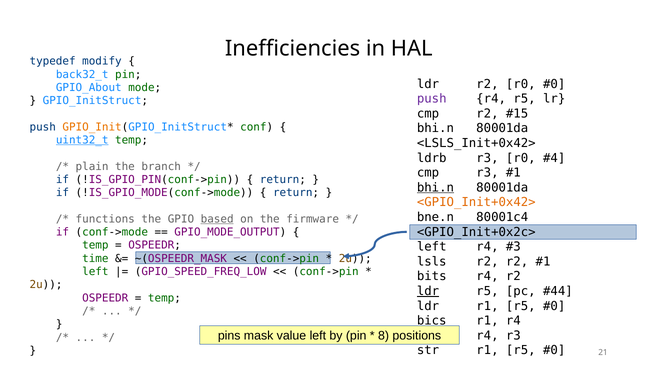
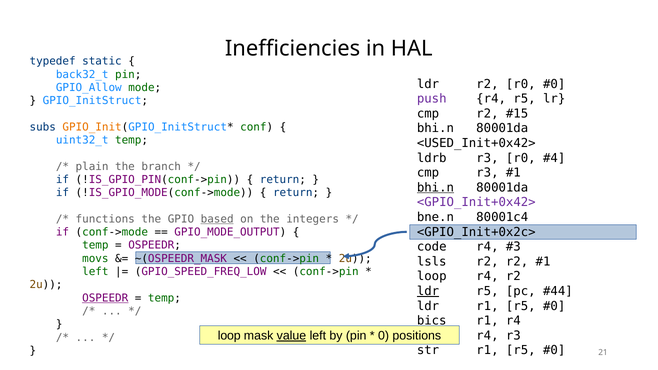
modify: modify -> static (102, 61)
GPIO_About: GPIO_About -> GPIO_Allow (89, 88)
push: push -> subs (43, 127)
uint32_t underline: present -> none (82, 140)
<LSLS_Init+0x42>: <LSLS_Init+0x42> -> <USED_Init+0x42> (476, 143)
<GPIO_Init+0x42> colour: orange -> purple (476, 202)
firmware: firmware -> integers (313, 219)
left: left -> code (432, 247)
time: time -> movs (95, 259)
bits: bits -> loop (432, 276)
OSPEEDR underline: none -> present (105, 298)
pins: pins -> loop (229, 336)
value underline: none -> present (291, 336)
8: 8 -> 0 (384, 336)
